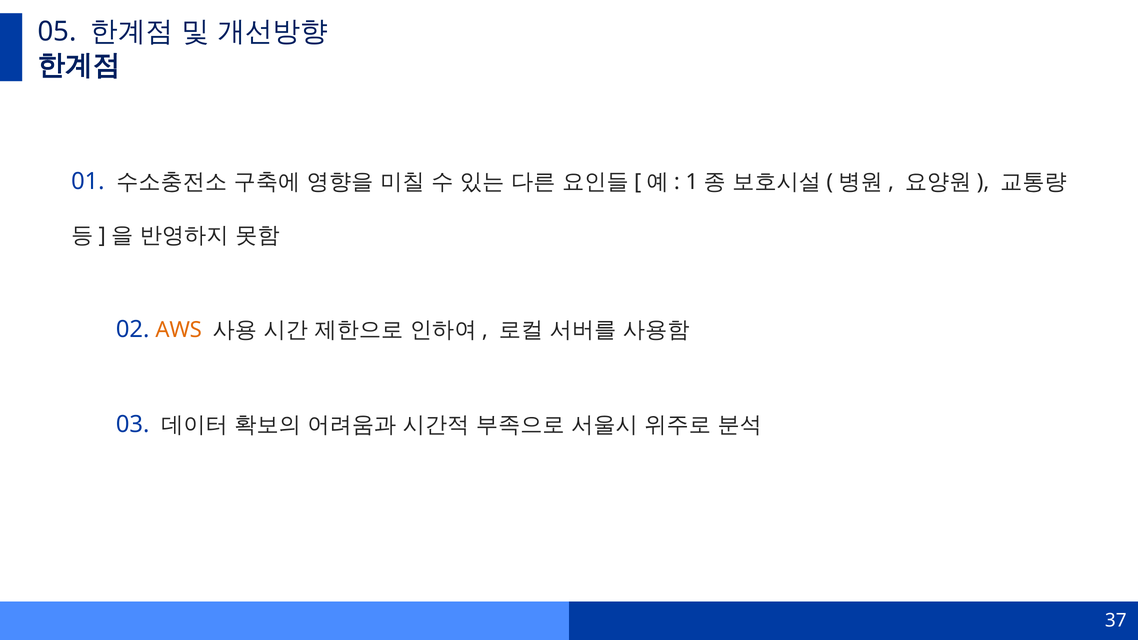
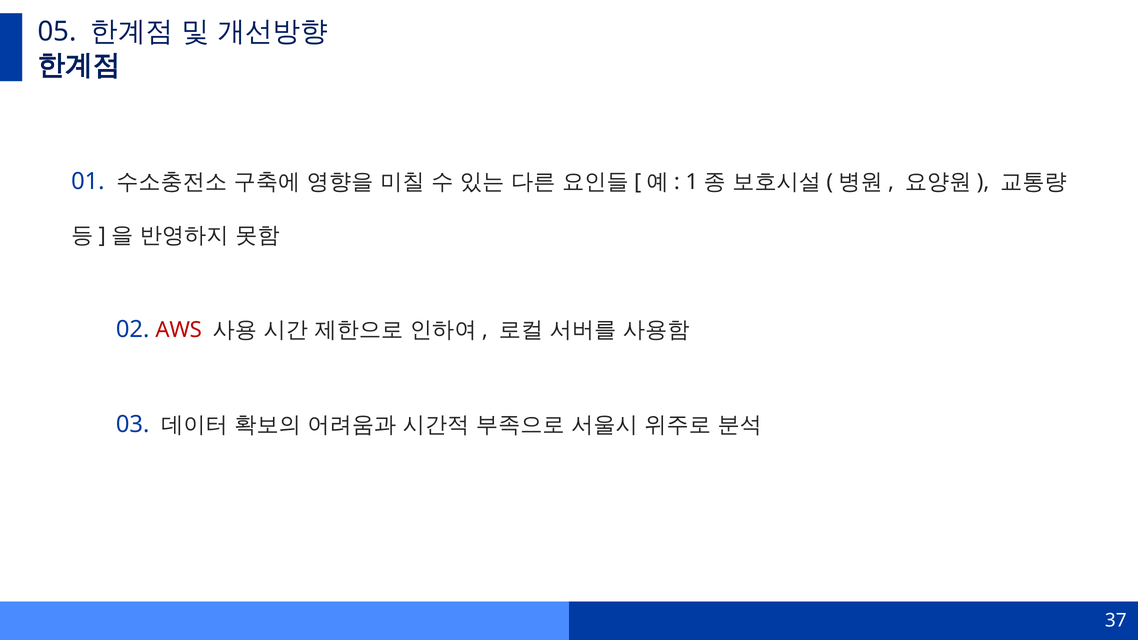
AWS colour: orange -> red (179, 330)
